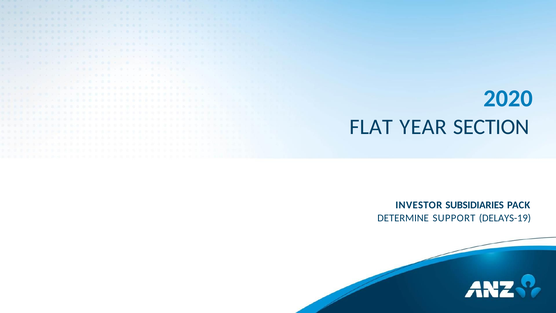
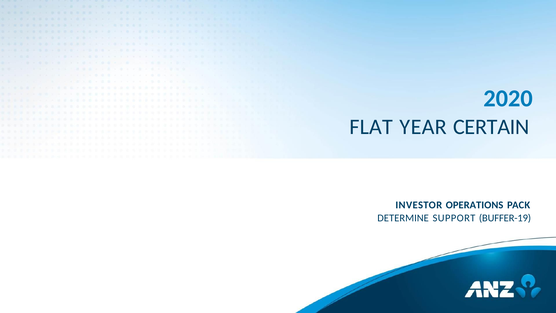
SECTION: SECTION -> CERTAIN (491, 127)
SUBSIDIARIES: SUBSIDIARIES -> OPERATIONS (475, 205)
DELAYS-19: DELAYS-19 -> BUFFER-19 (505, 218)
